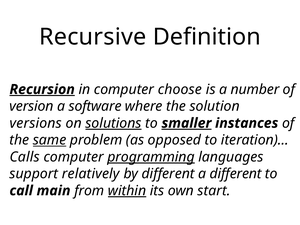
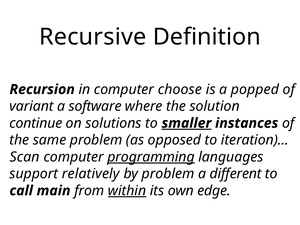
Recursion underline: present -> none (42, 89)
number: number -> popped (255, 89)
version: version -> variant (32, 106)
versions: versions -> continue (36, 123)
solutions underline: present -> none (113, 123)
same underline: present -> none (50, 140)
Calls: Calls -> Scan (25, 157)
by different: different -> problem (168, 174)
start: start -> edge (214, 191)
